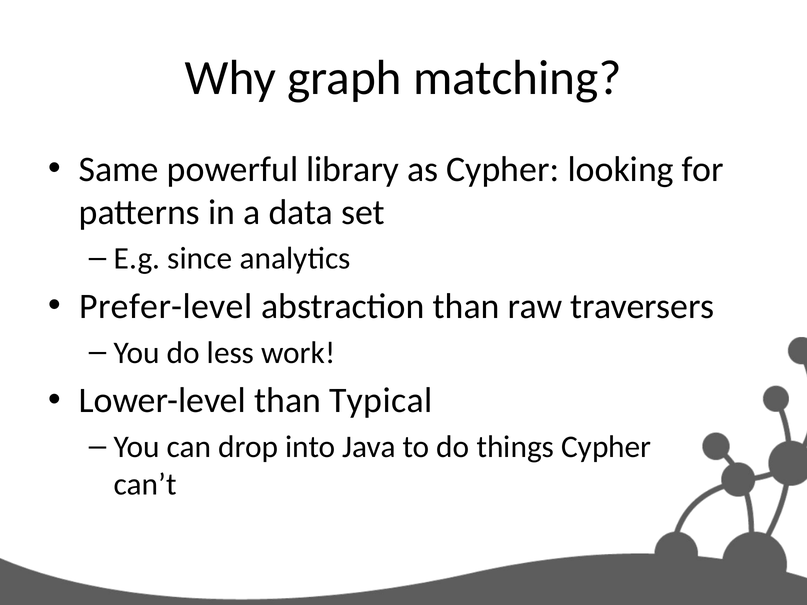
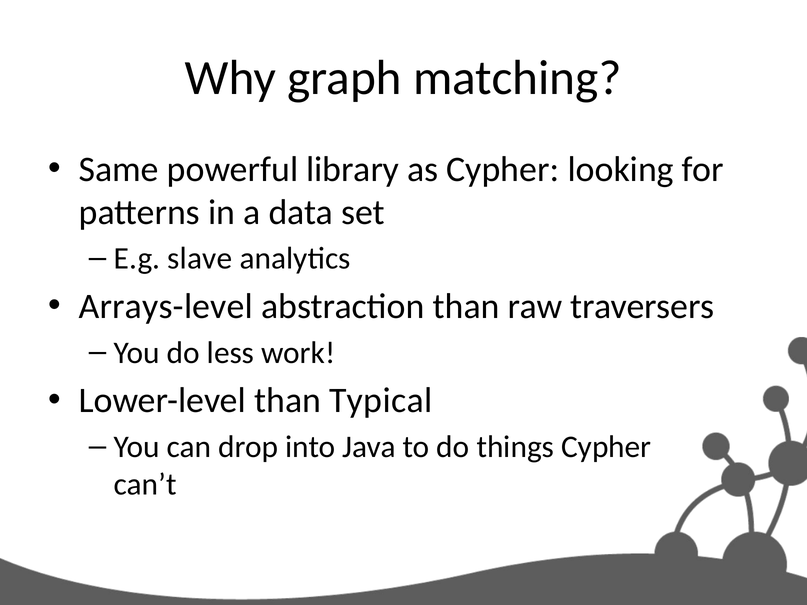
since: since -> slave (200, 259)
Prefer-level: Prefer-level -> Arrays-level (166, 307)
